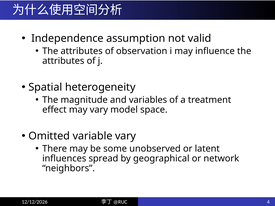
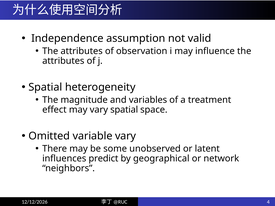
vary model: model -> spatial (124, 110)
spread: spread -> predict (103, 159)
